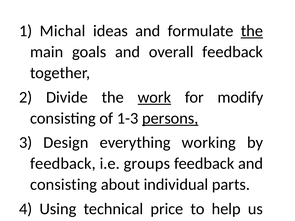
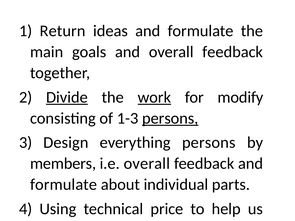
Michal: Michal -> Return (63, 31)
the underline: present -> none (252, 31)
Divide underline: none -> present (67, 97)
everything working: working -> persons (209, 143)
feedback: feedback -> members (63, 164)
i.e groups: groups -> overall (147, 164)
consisting: consisting -> formulate (64, 185)
